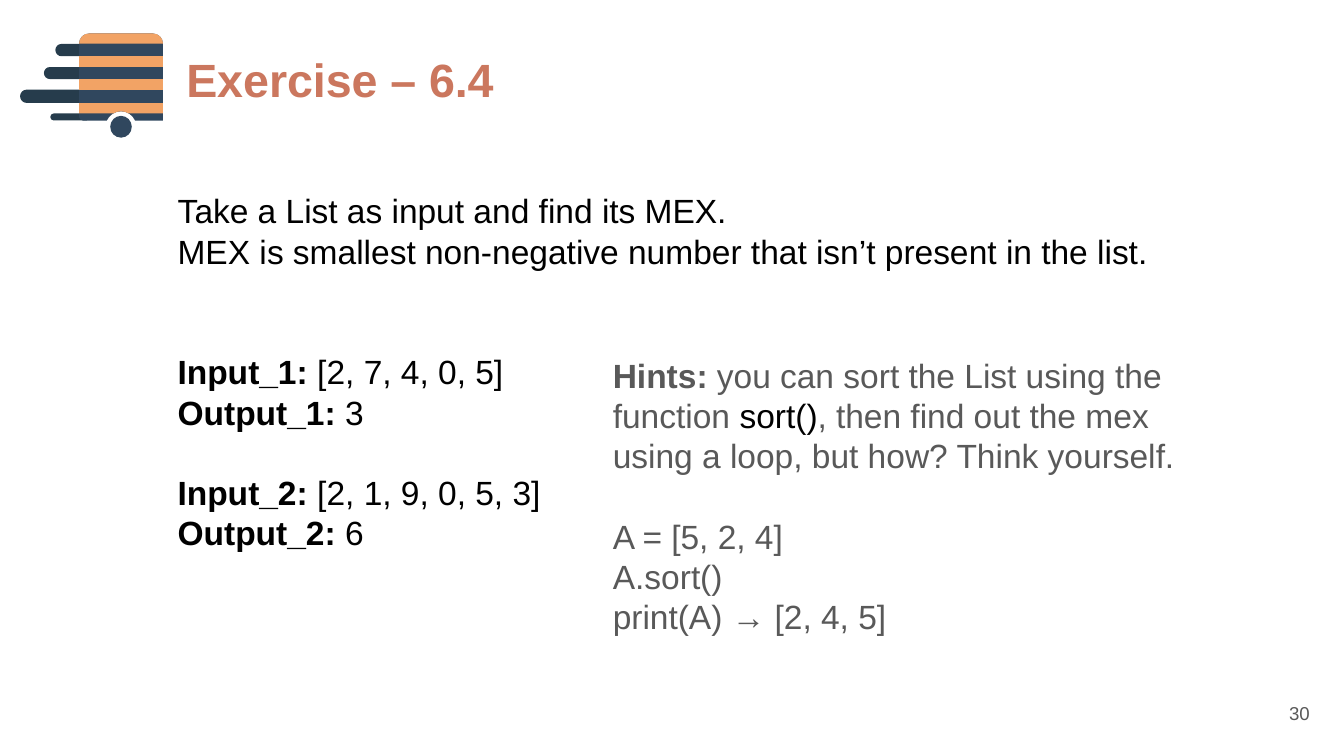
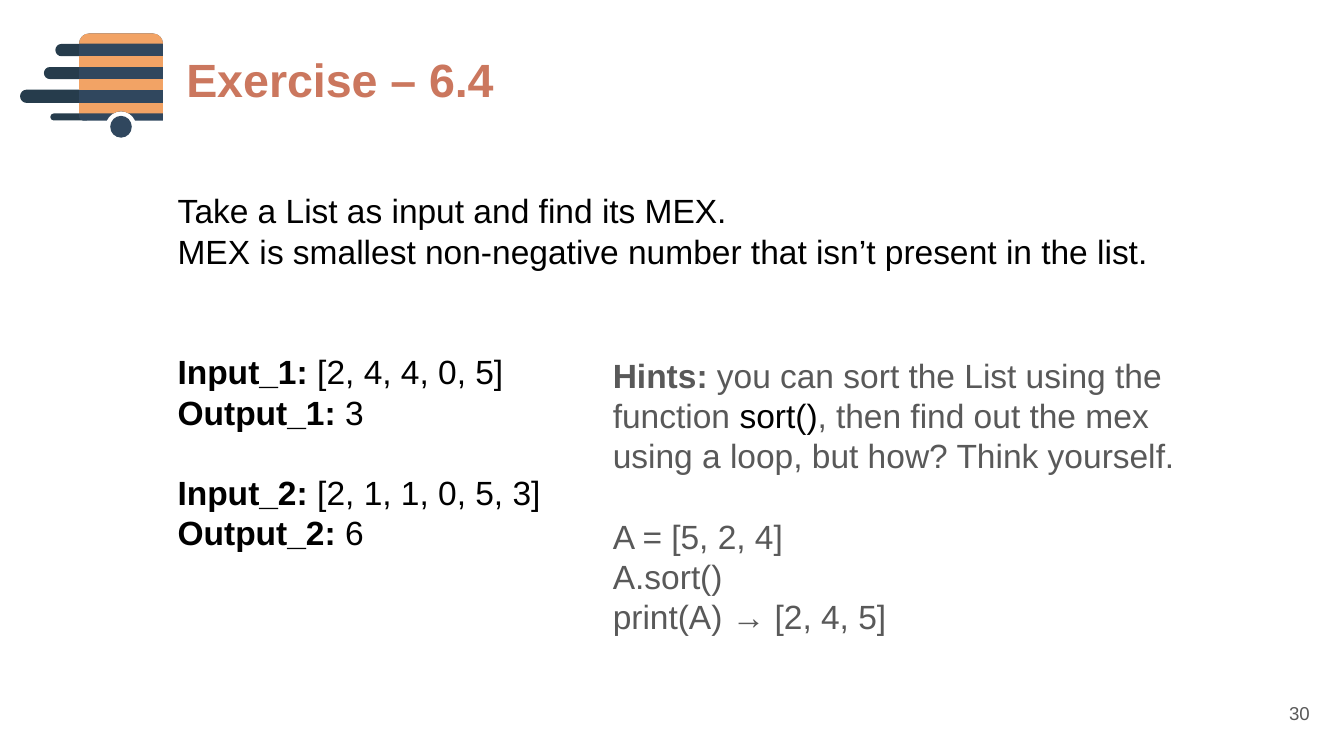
Input_1 2 7: 7 -> 4 (378, 373)
1 9: 9 -> 1 (415, 494)
